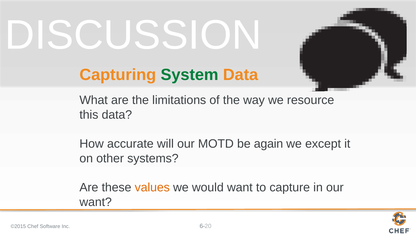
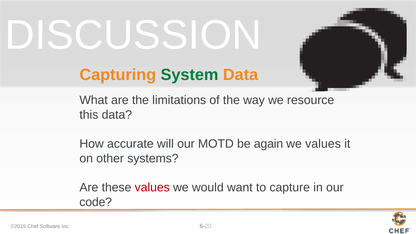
we except: except -> values (323, 144)
values colour: orange -> red (152, 188)
want: want -> code (96, 202)
